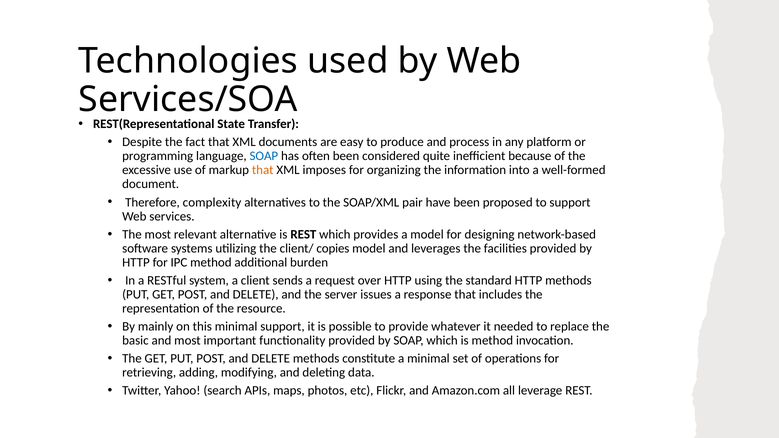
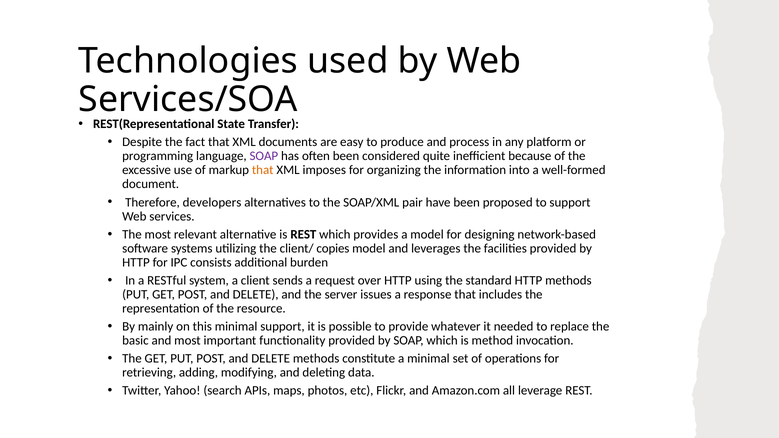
SOAP colour: blue -> purple (264, 156)
complexity: complexity -> developers (212, 202)
IPC method: method -> consists (211, 262)
